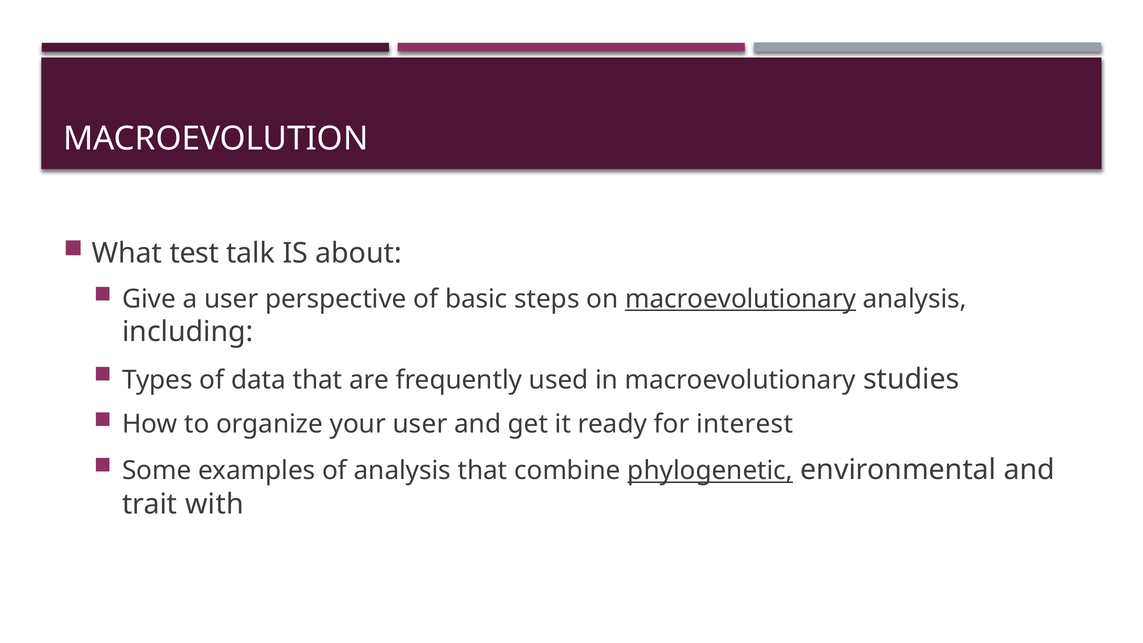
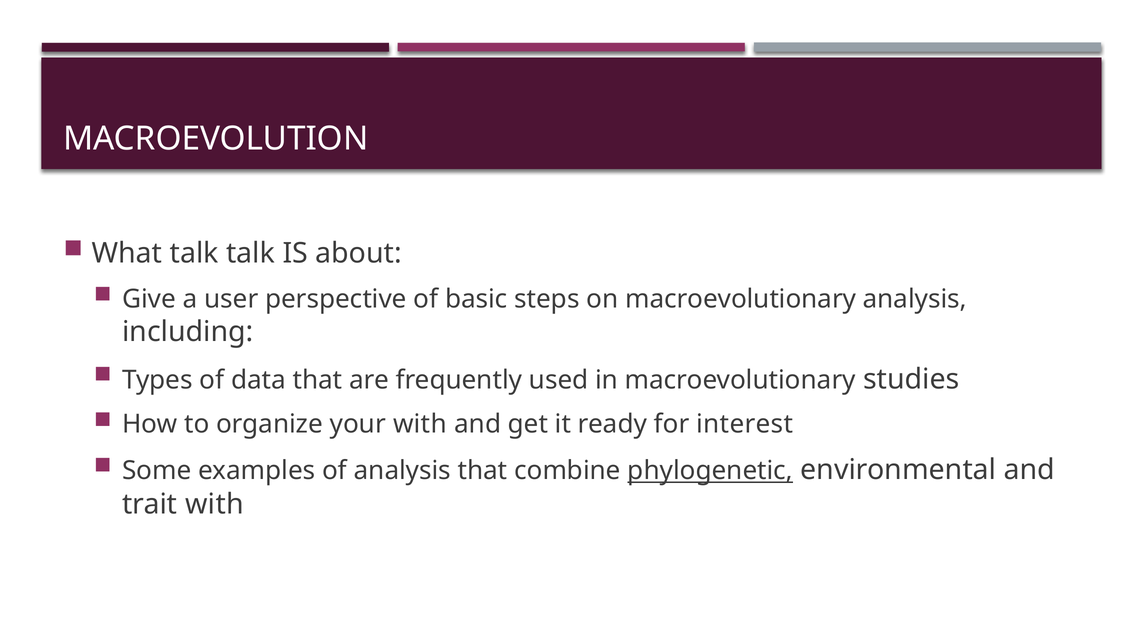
What test: test -> talk (194, 253)
macroevolutionary underline: present -> none (741, 299)
your user: user -> with (420, 424)
